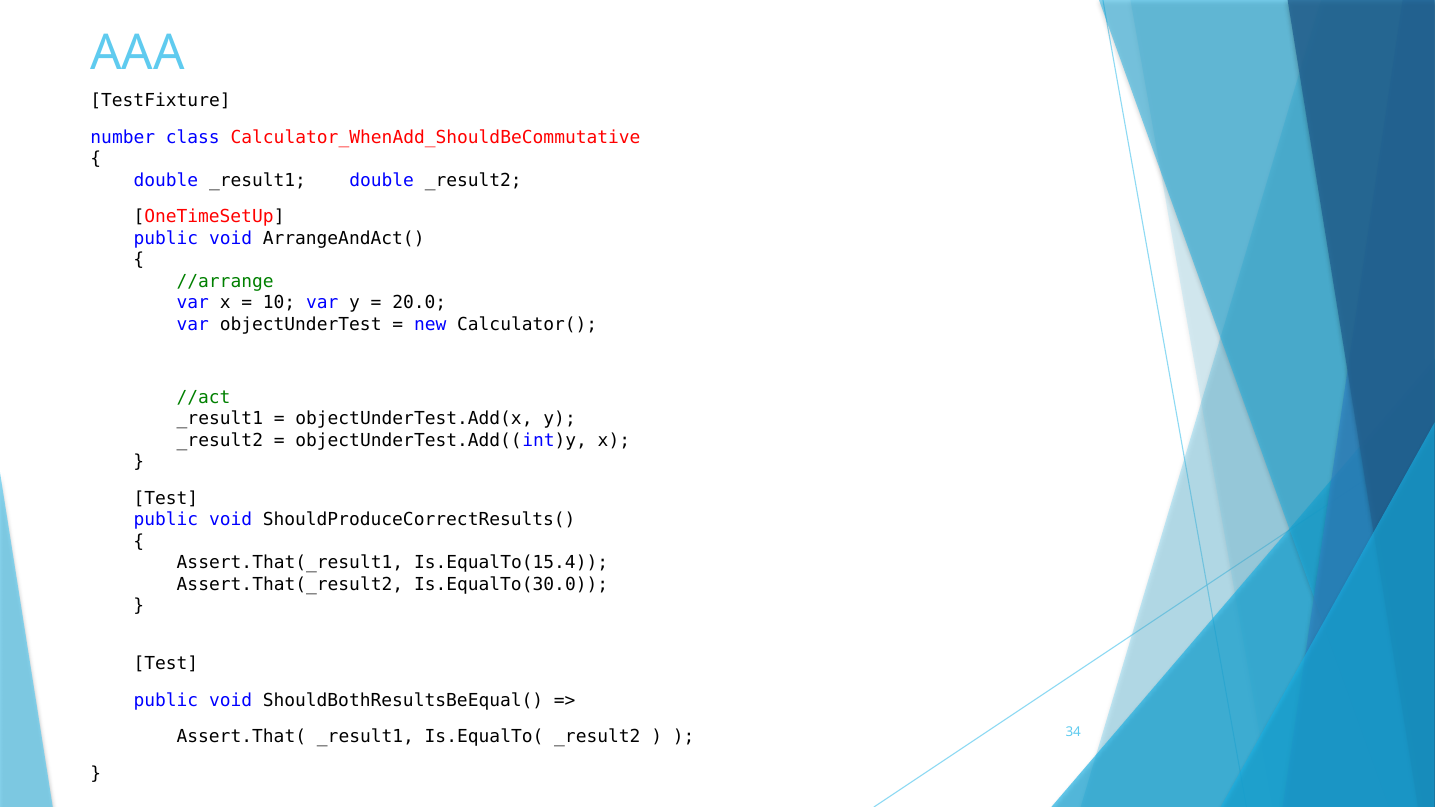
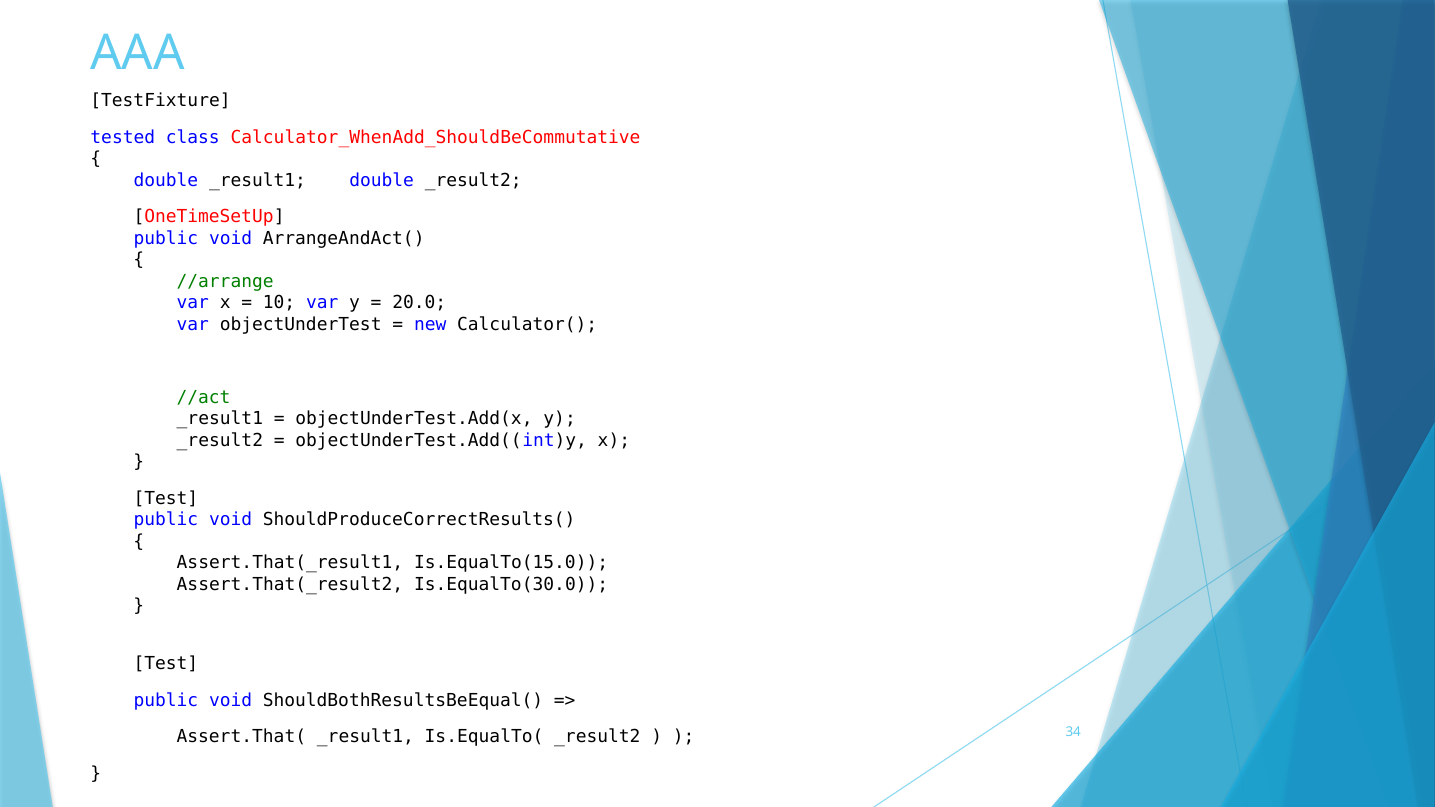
number: number -> tested (123, 137)
Is.EqualTo(15.4: Is.EqualTo(15.4 -> Is.EqualTo(15.0 (511, 563)
